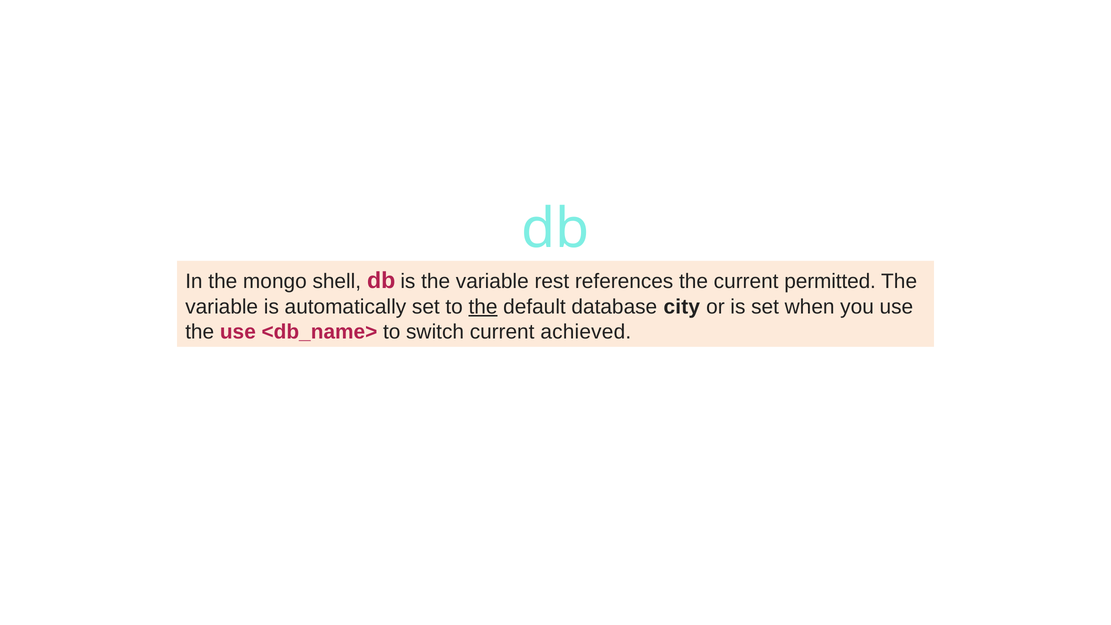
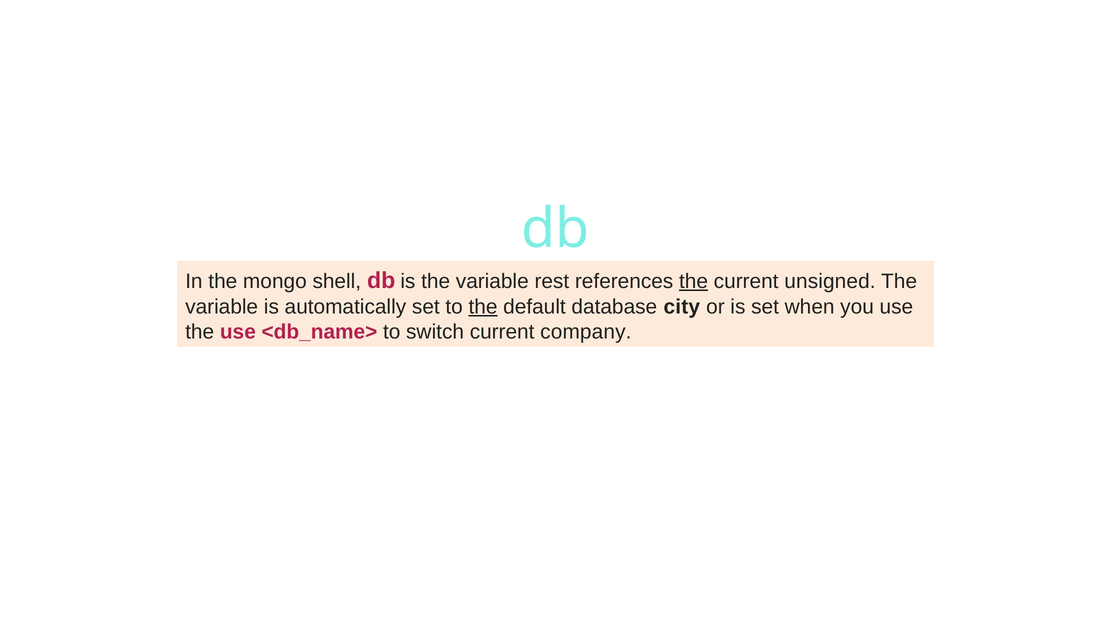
the underline: none -> present (694, 281)
permitted: permitted -> unsigned (830, 281)
achieved: achieved -> company (586, 332)
